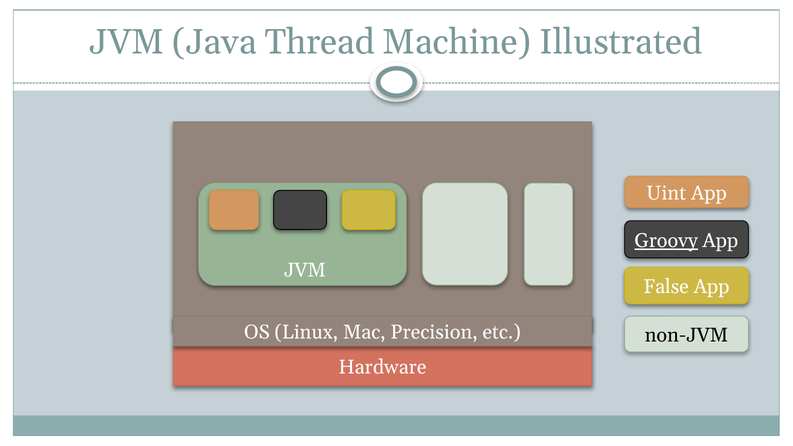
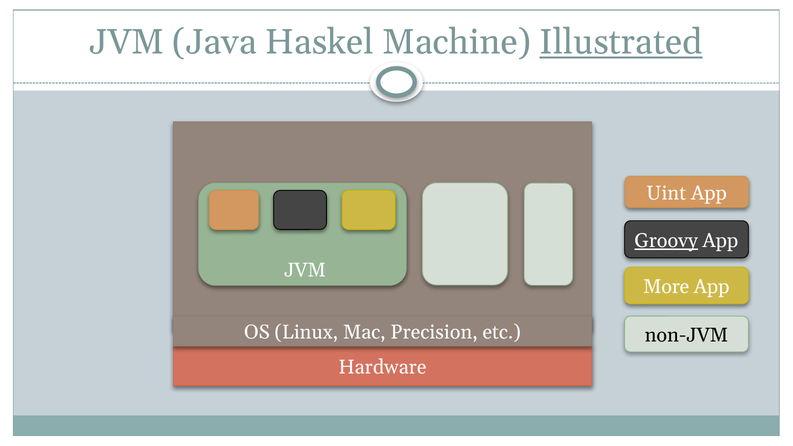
Thread: Thread -> Haskel (320, 42)
Illustrated underline: none -> present (621, 42)
False: False -> More (666, 287)
